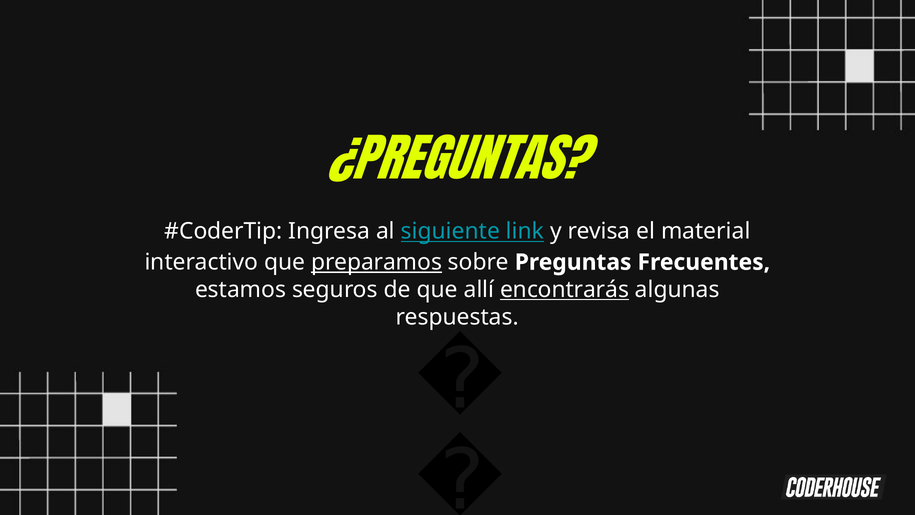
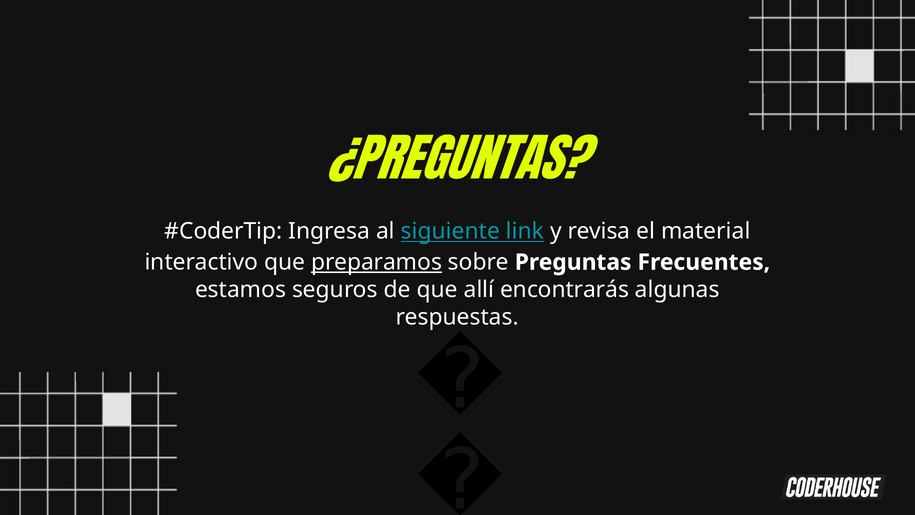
encontrarás underline: present -> none (565, 290)
